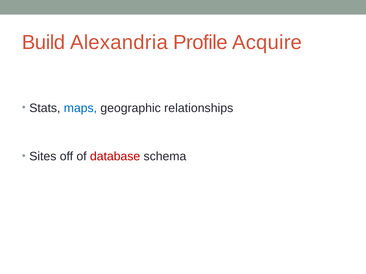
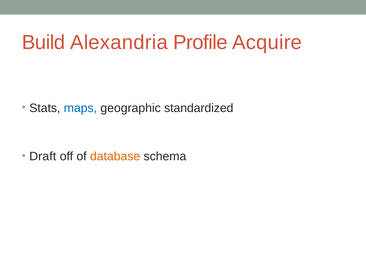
relationships: relationships -> standardized (199, 108)
Sites: Sites -> Draft (43, 157)
database colour: red -> orange (115, 157)
